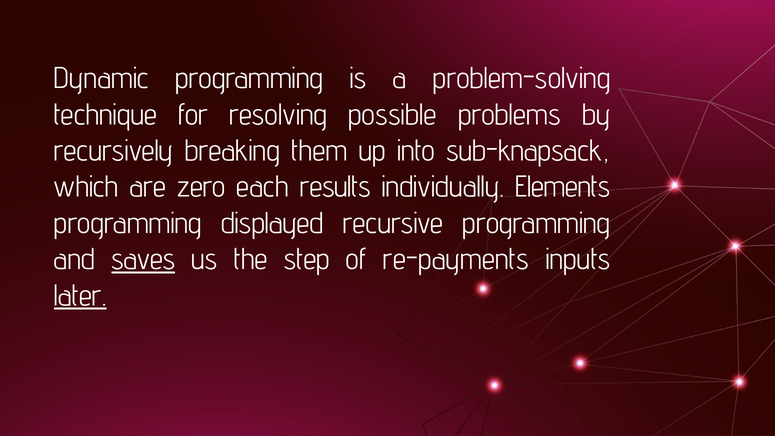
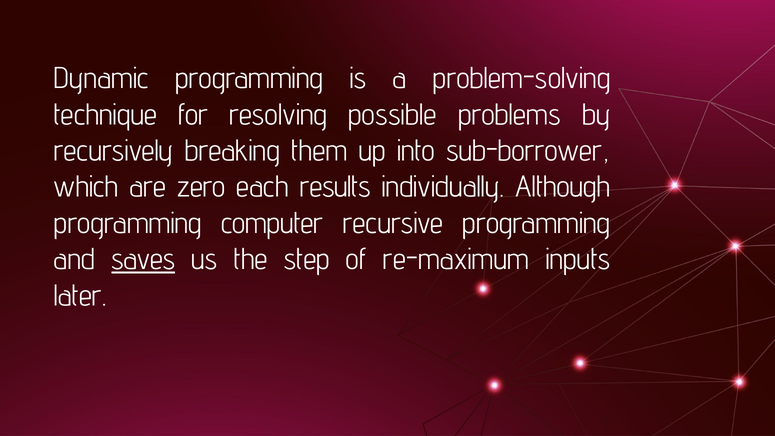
sub-knapsack: sub-knapsack -> sub-borrower (528, 151)
Elements: Elements -> Although (563, 187)
displayed: displayed -> computer (272, 223)
re-payments: re-payments -> re-maximum (456, 259)
later underline: present -> none (80, 296)
